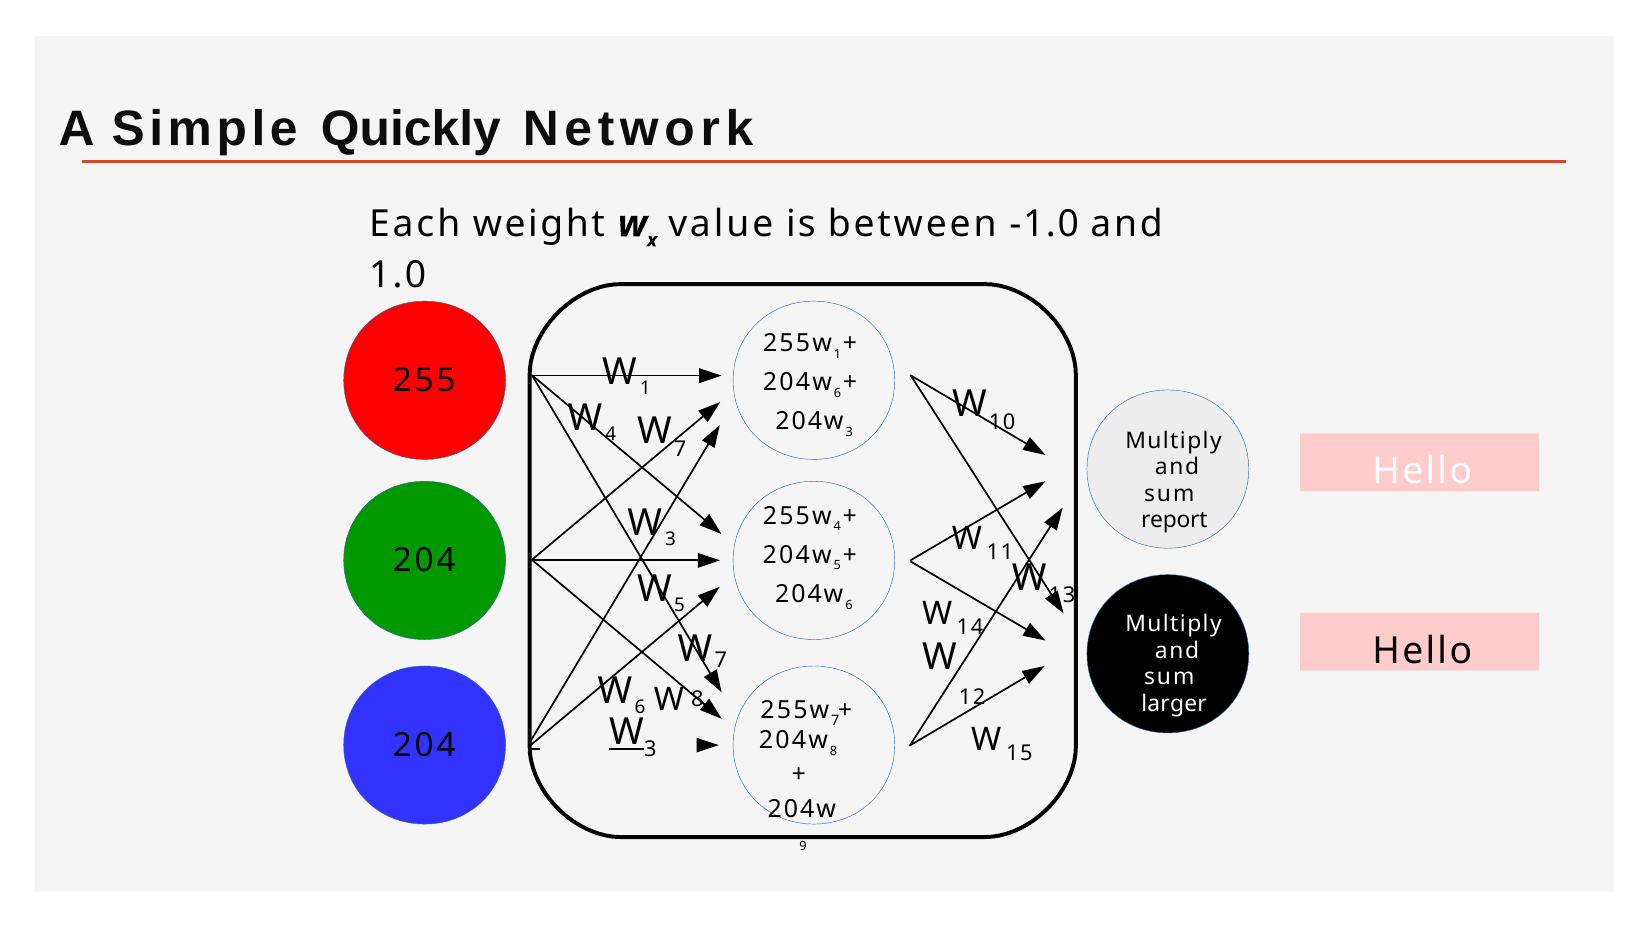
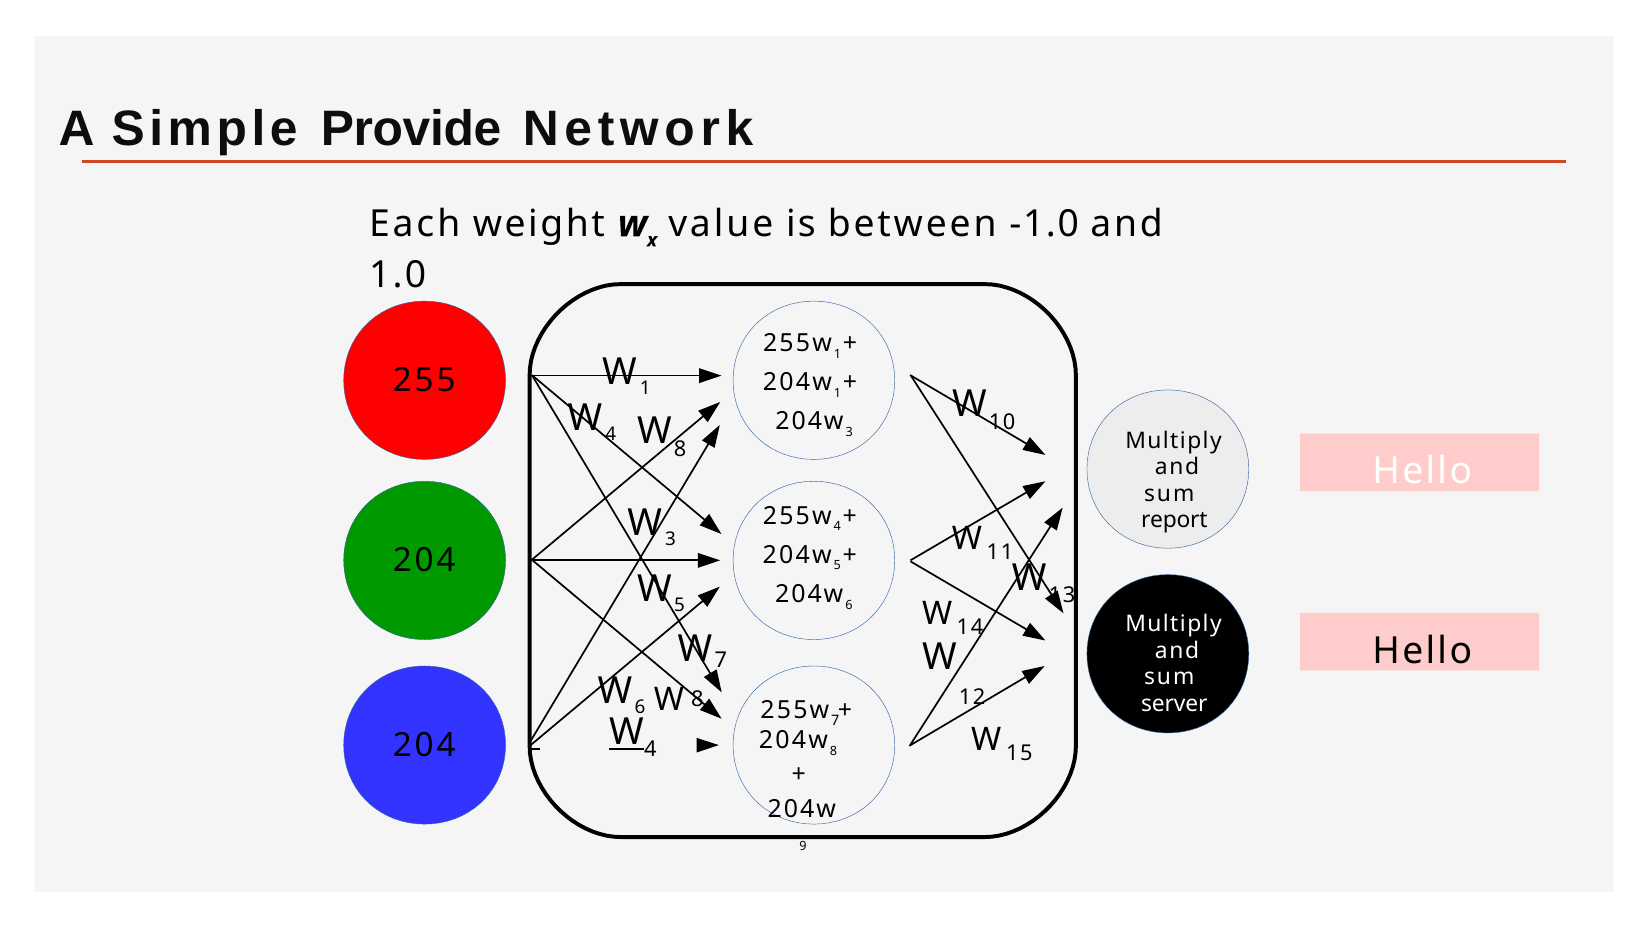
Quickly: Quickly -> Provide (411, 129)
6: 6 -> 1 (838, 393)
W 7: 7 -> 8 (680, 449)
larger: larger -> server (1174, 704)
3: 3 -> 4 (650, 750)
